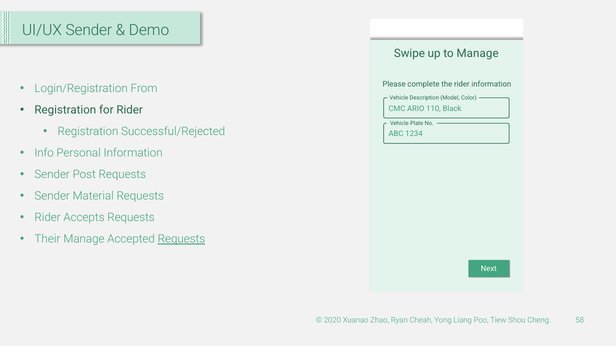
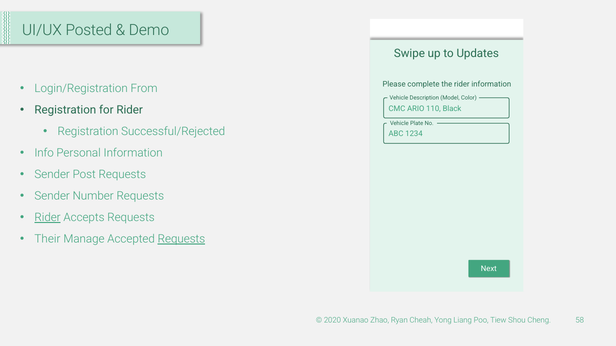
UI/UX Sender: Sender -> Posted (89, 30)
to Manage: Manage -> Updates (478, 54)
Material: Material -> Number (93, 196)
Rider underline: none -> present (48, 218)
